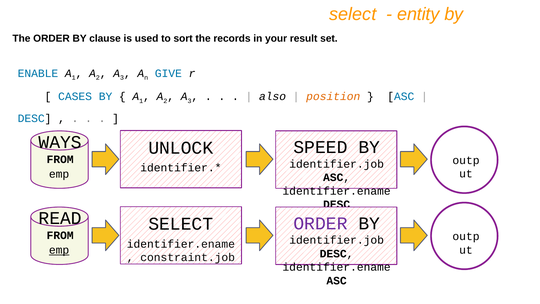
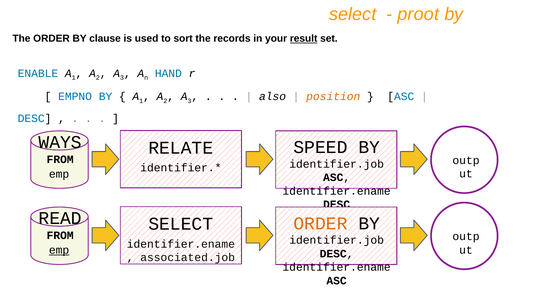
entity: entity -> proot (418, 14)
result underline: none -> present (304, 39)
GIVE: GIVE -> HAND (168, 73)
CASES: CASES -> EMPNO (75, 96)
UNLOCK: UNLOCK -> RELATE (181, 148)
ORDER colour: purple -> orange (320, 223)
constraint.job: constraint.job -> associated.job (188, 257)
